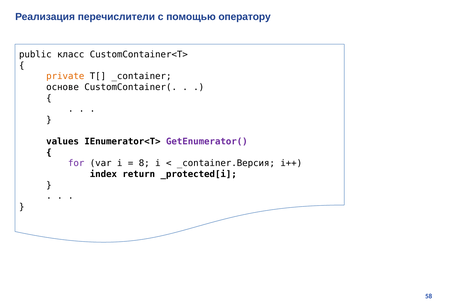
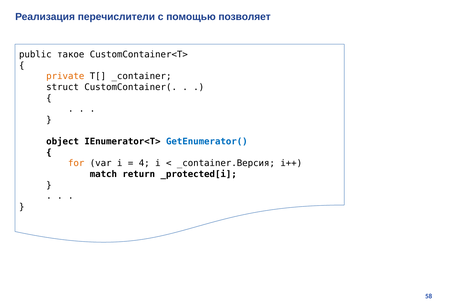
оператору: оператору -> позволяет (245, 17)
класс: класс -> такое (71, 55)
основе: основе -> struct (63, 87)
values: values -> object (63, 142)
GetEnumerator( colour: purple -> blue (207, 142)
for colour: purple -> orange (76, 163)
8: 8 -> 4 (144, 163)
index: index -> match (103, 174)
